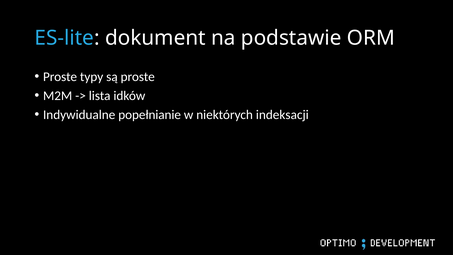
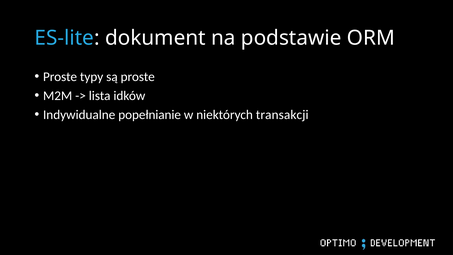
indeksacji: indeksacji -> transakcji (282, 115)
